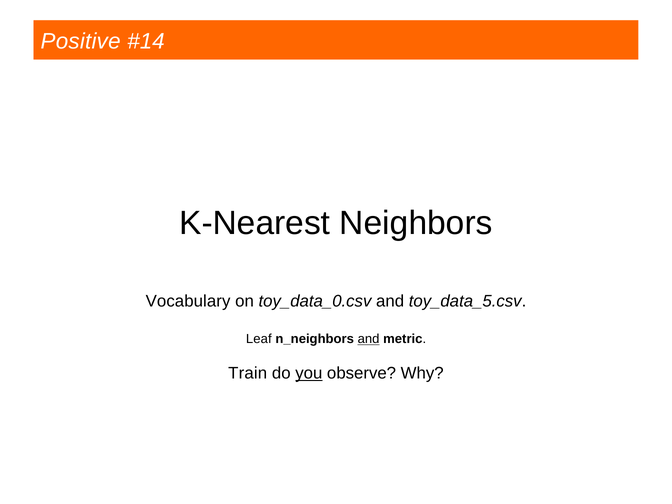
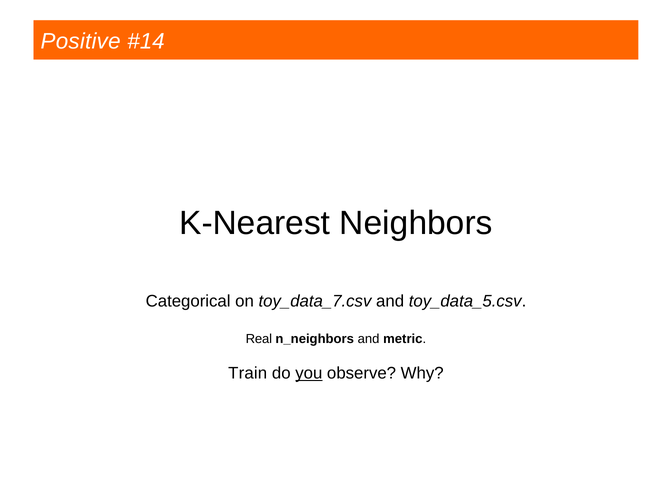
Vocabulary: Vocabulary -> Categorical (188, 301)
toy_data_0.csv: toy_data_0.csv -> toy_data_7.csv (315, 301)
Leaf: Leaf -> Real (259, 339)
and underline: present -> none (369, 339)
